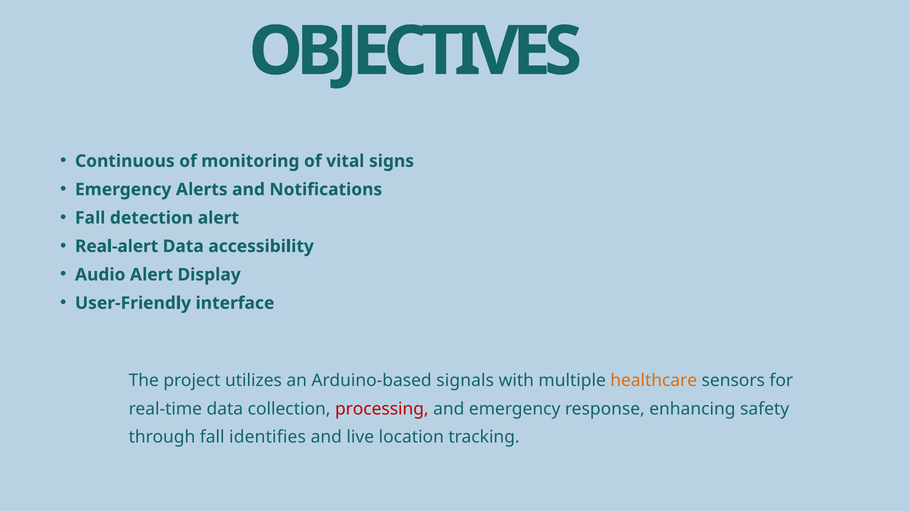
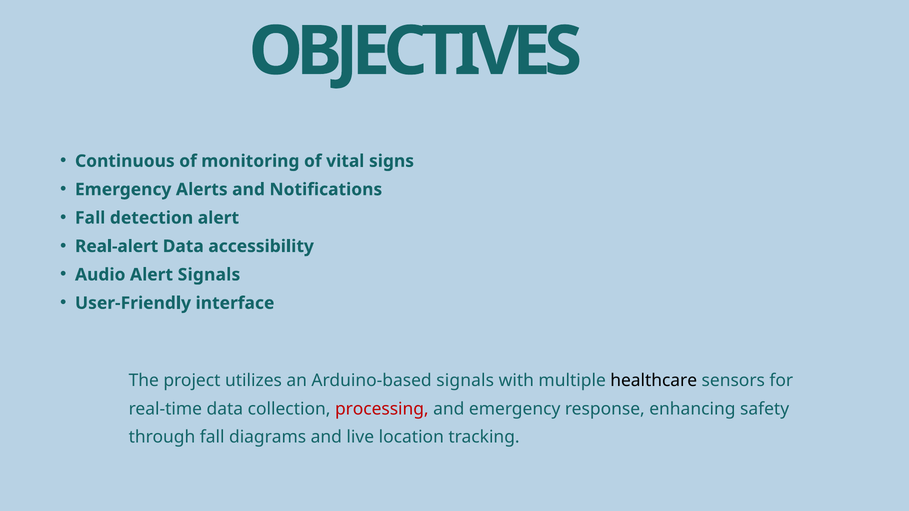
Alert Display: Display -> Signals (209, 275)
healthcare colour: orange -> black (654, 381)
identifies: identifies -> diagrams (268, 437)
